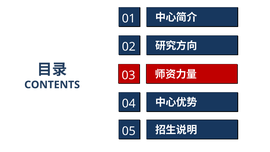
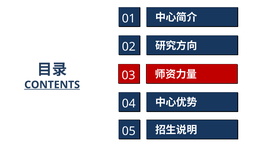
CONTENTS underline: none -> present (52, 85)
